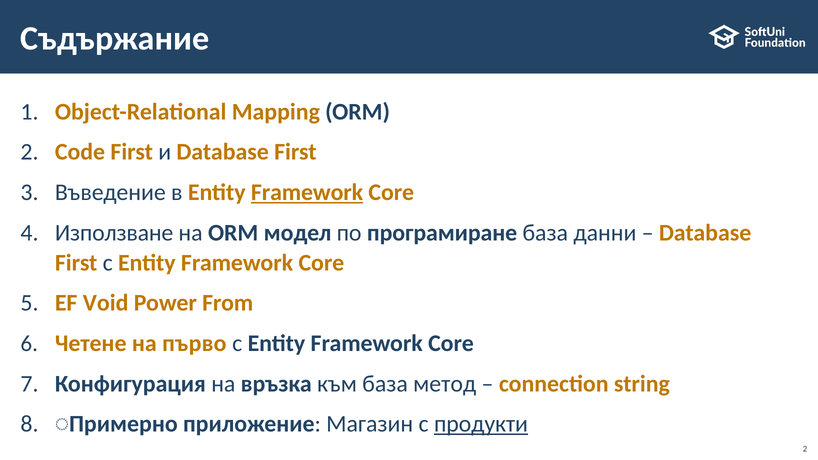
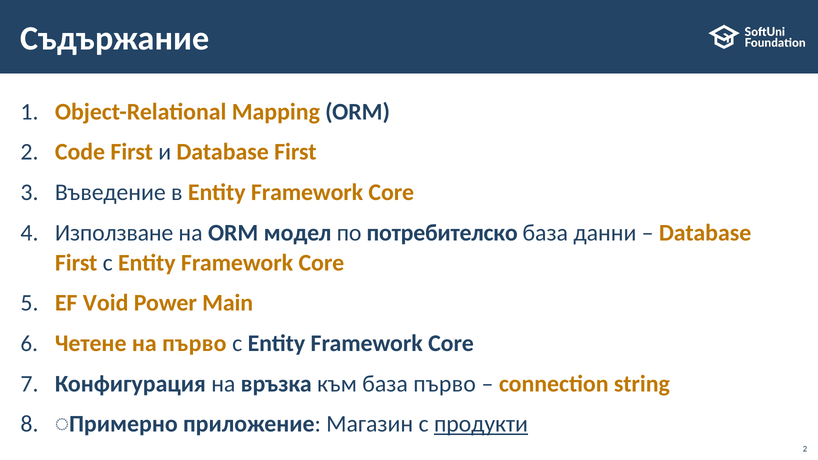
Framework underline: present -> none (307, 192)
програмиране: програмиране -> потребителско (442, 233)
From: From -> Main (228, 303)
база метод: метод -> първо (445, 384)
